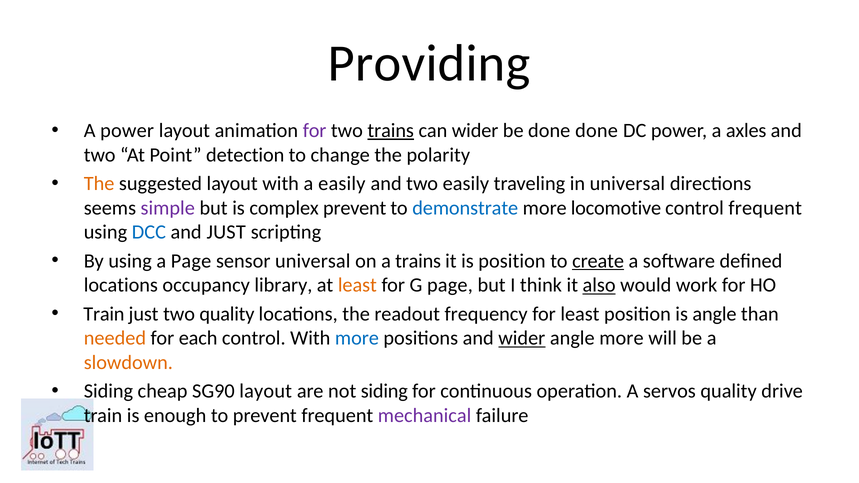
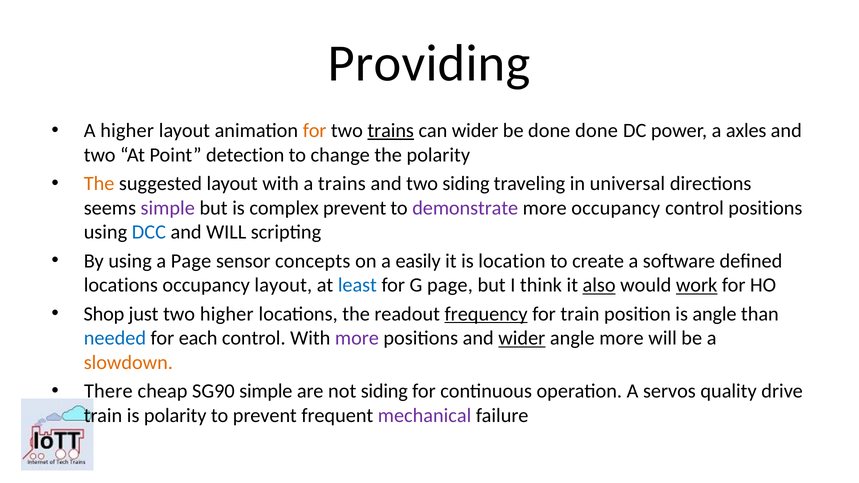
A power: power -> higher (127, 131)
for colour: purple -> orange (315, 131)
a easily: easily -> trains (342, 184)
two easily: easily -> siding (466, 184)
demonstrate colour: blue -> purple (465, 208)
more locomotive: locomotive -> occupancy (616, 208)
control frequent: frequent -> positions (765, 208)
and JUST: JUST -> WILL (226, 232)
sensor universal: universal -> concepts (313, 261)
a trains: trains -> easily (418, 261)
is position: position -> location (512, 261)
create underline: present -> none (598, 261)
occupancy library: library -> layout (283, 285)
least colour: orange -> blue (357, 285)
work underline: none -> present (697, 285)
Train: Train -> Shop (104, 314)
two quality: quality -> higher (227, 314)
frequency underline: none -> present (486, 314)
for least: least -> train (580, 314)
needed colour: orange -> blue (115, 338)
more colour: blue -> purple (357, 338)
Siding: Siding -> There (108, 391)
SG90 layout: layout -> simple (266, 391)
is enough: enough -> polarity (175, 416)
